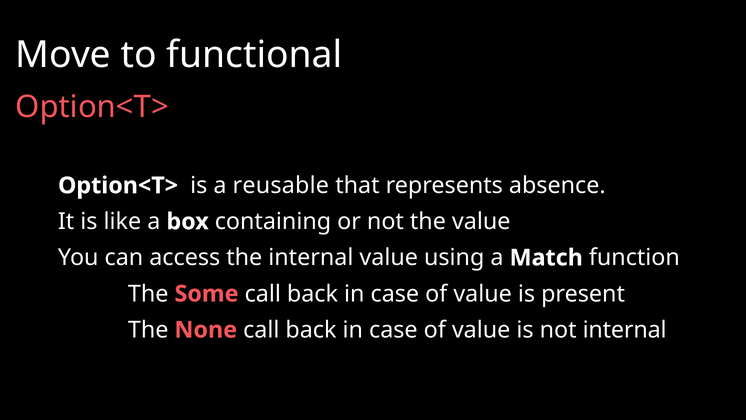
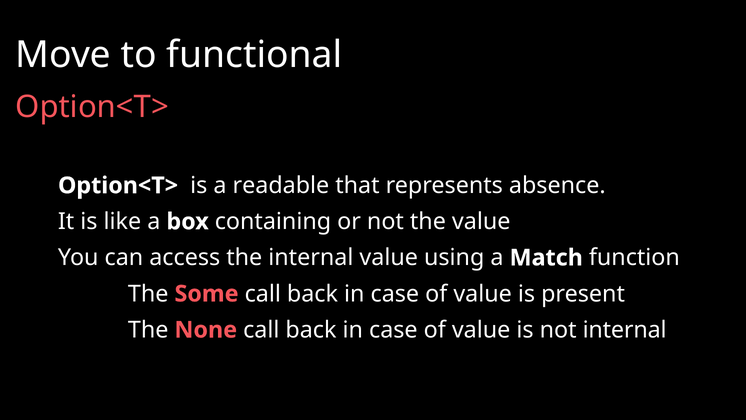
reusable: reusable -> readable (281, 185)
